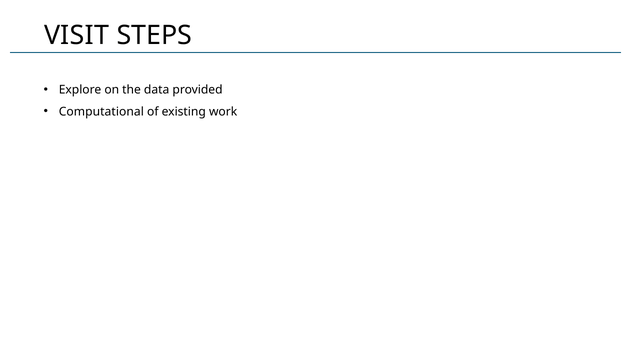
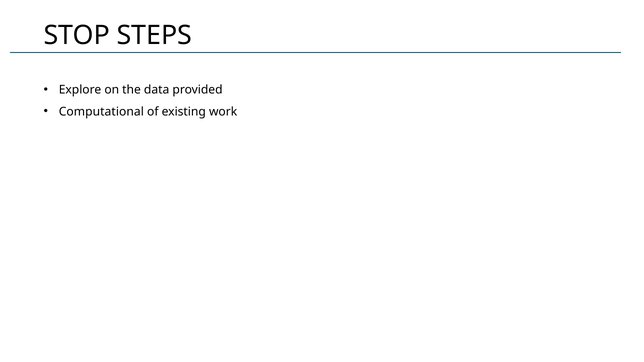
VISIT: VISIT -> STOP (77, 35)
